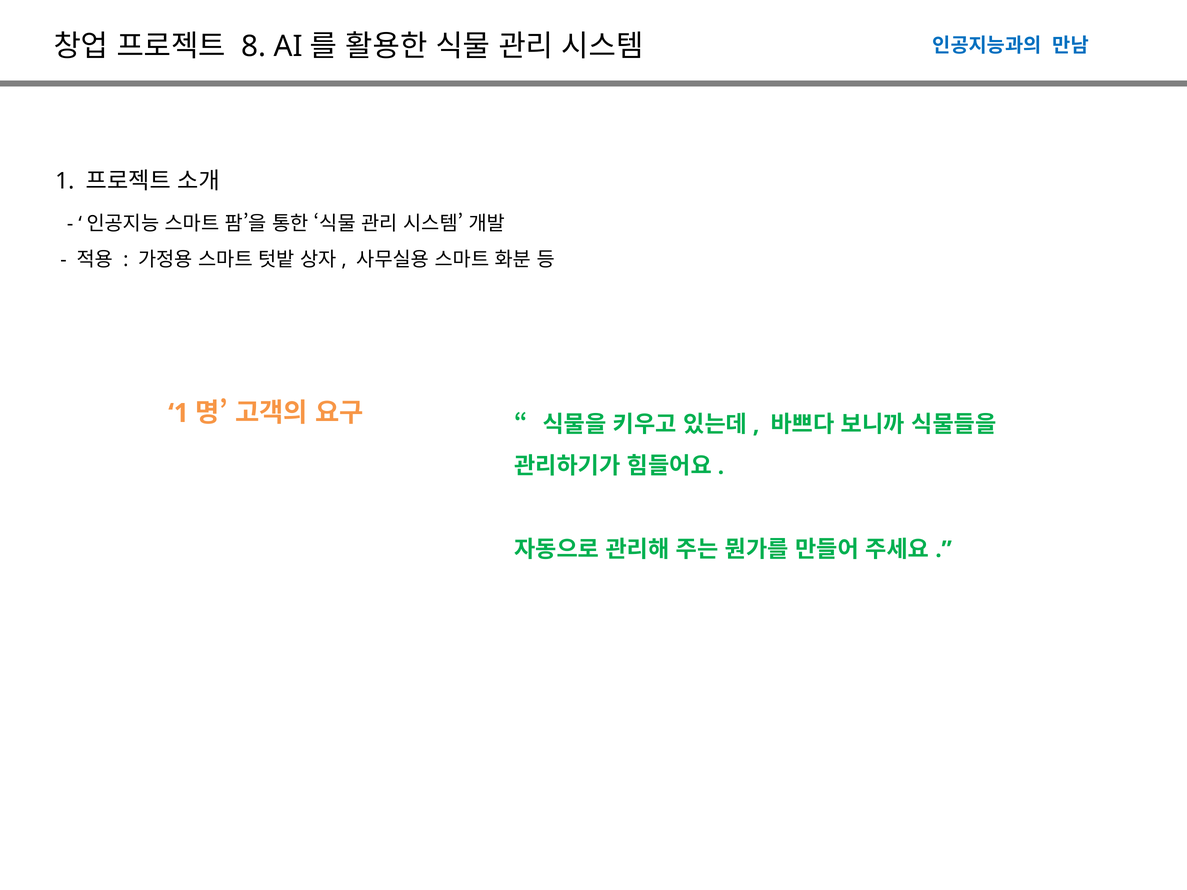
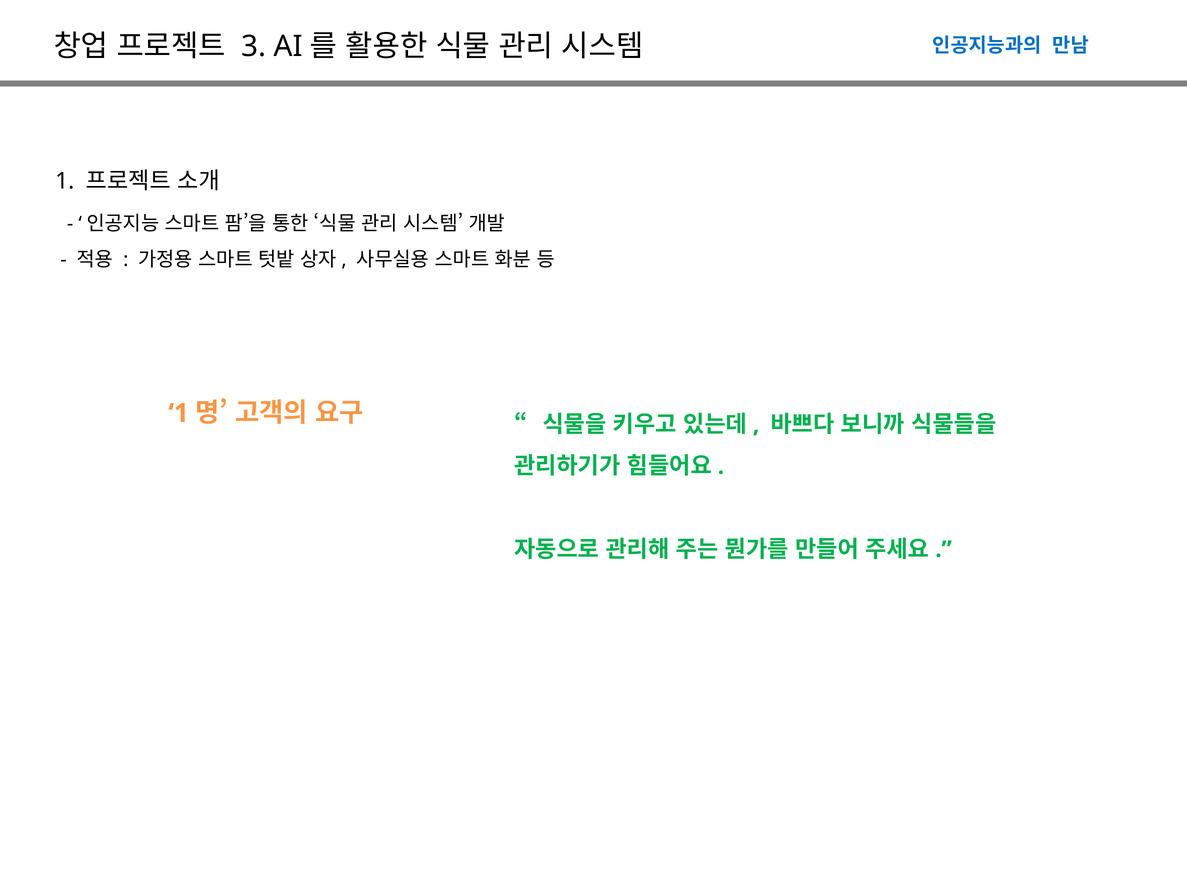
8: 8 -> 3 (254, 46)
